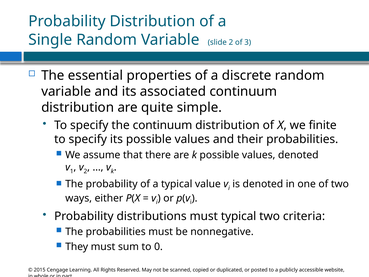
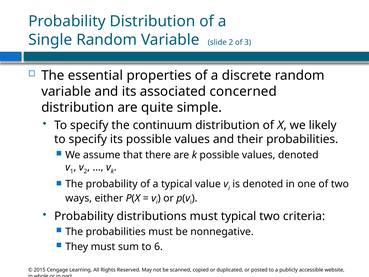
associated continuum: continuum -> concerned (243, 91)
finite: finite -> likely (323, 125)
0: 0 -> 6 (158, 246)
